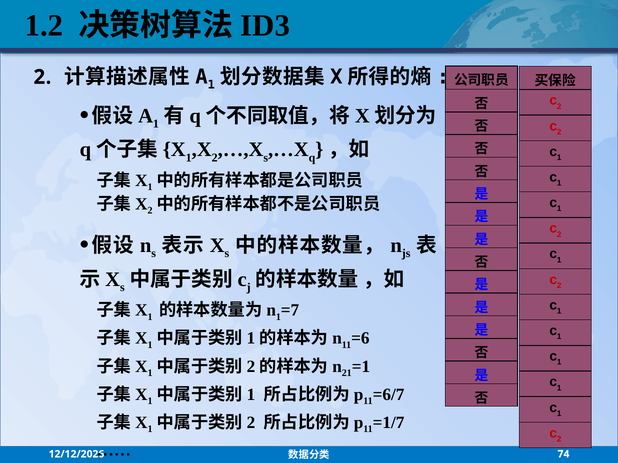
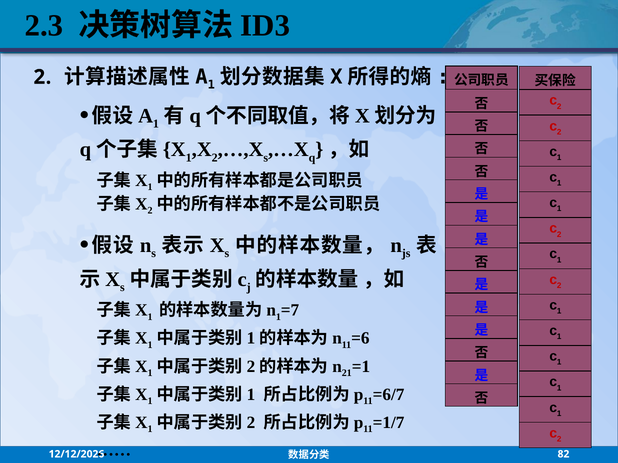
1.2: 1.2 -> 2.3 (44, 26)
74: 74 -> 82 (563, 455)
